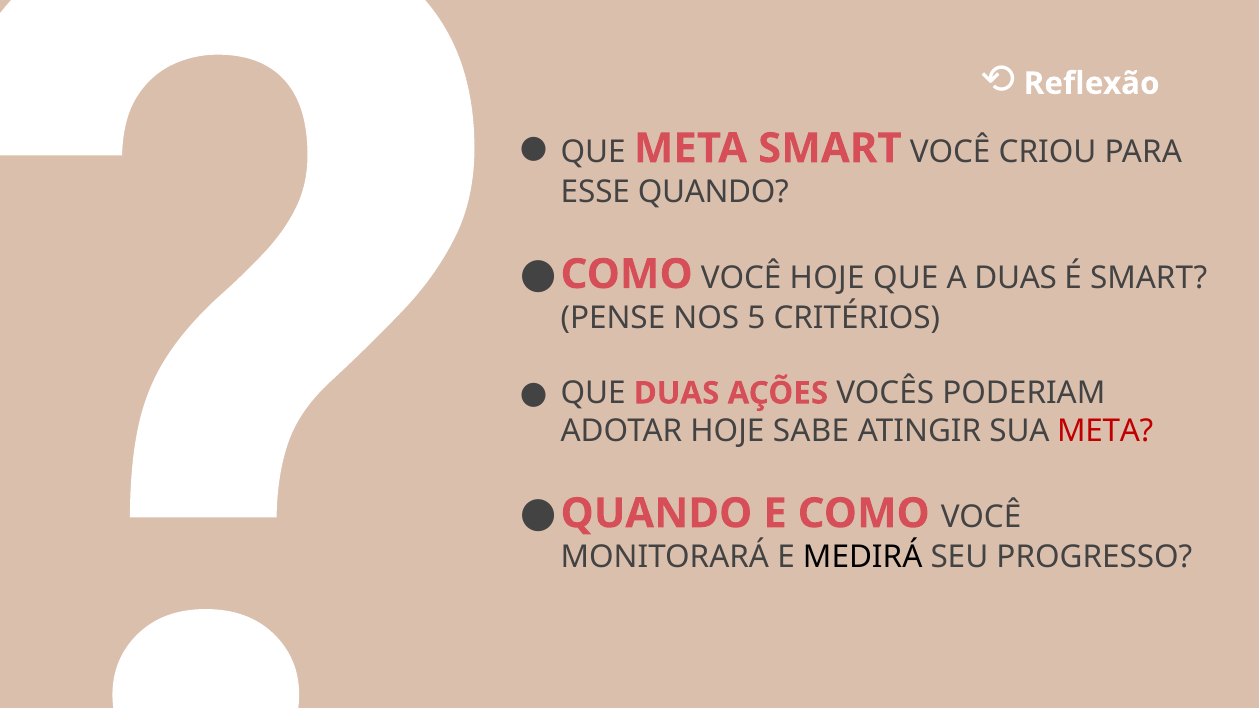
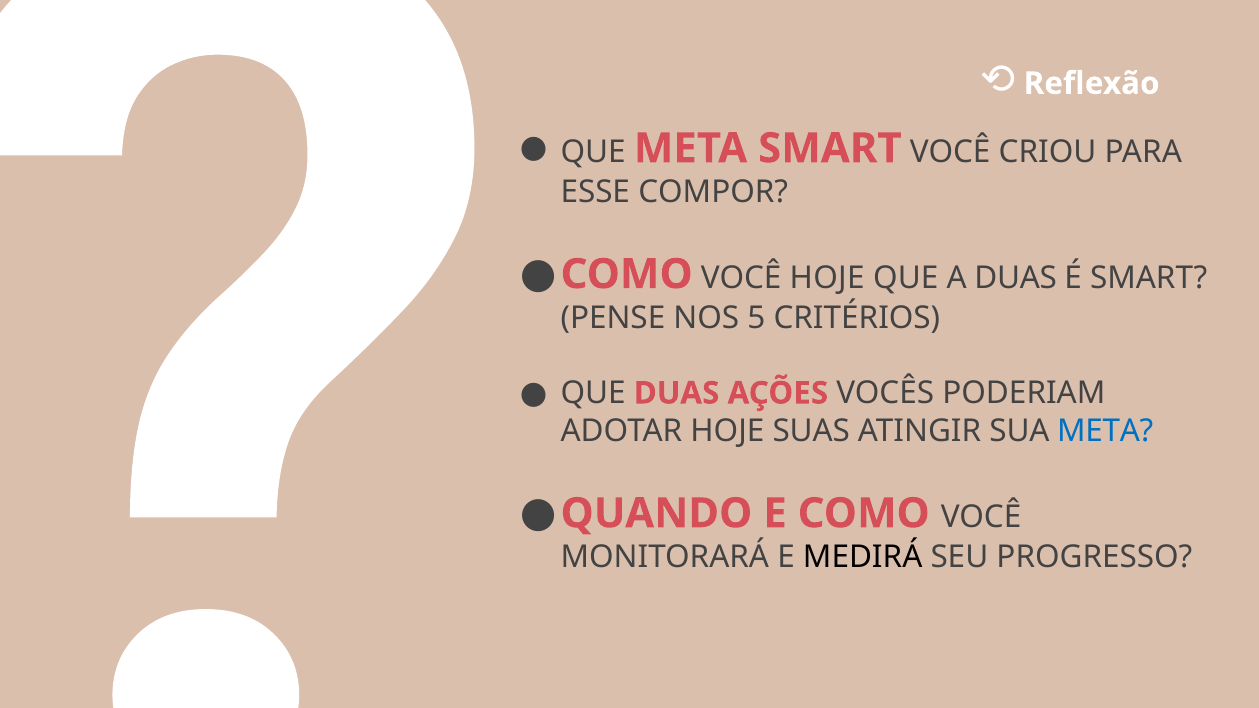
ESSE QUANDO: QUANDO -> COMPOR (713, 192)
SABE: SABE -> SUAS (811, 431)
META colour: red -> blue (1105, 431)
